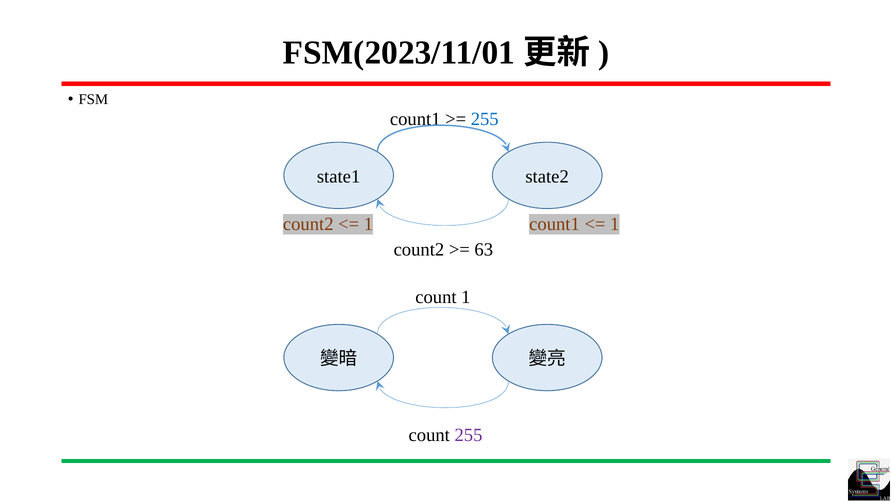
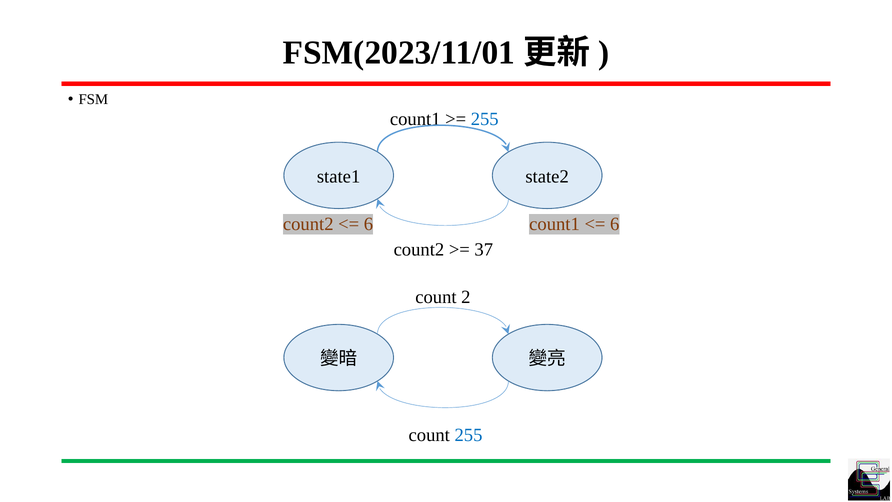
1: 1 -> 6 (368, 224)
1: 1 -> 6 (615, 224)
63: 63 -> 37 (484, 250)
count 1: 1 -> 2 (466, 297)
255 colour: purple -> blue (468, 435)
